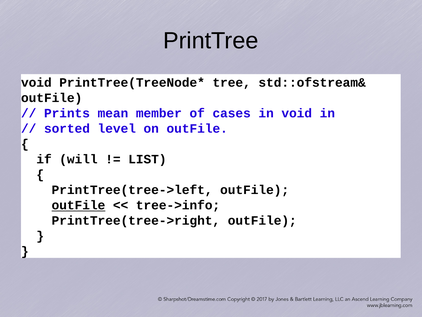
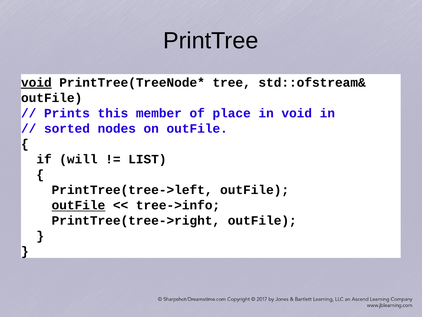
void underline: none -> present (36, 83)
mean: mean -> this (113, 113)
cases: cases -> place (232, 113)
level: level -> nodes (117, 129)
